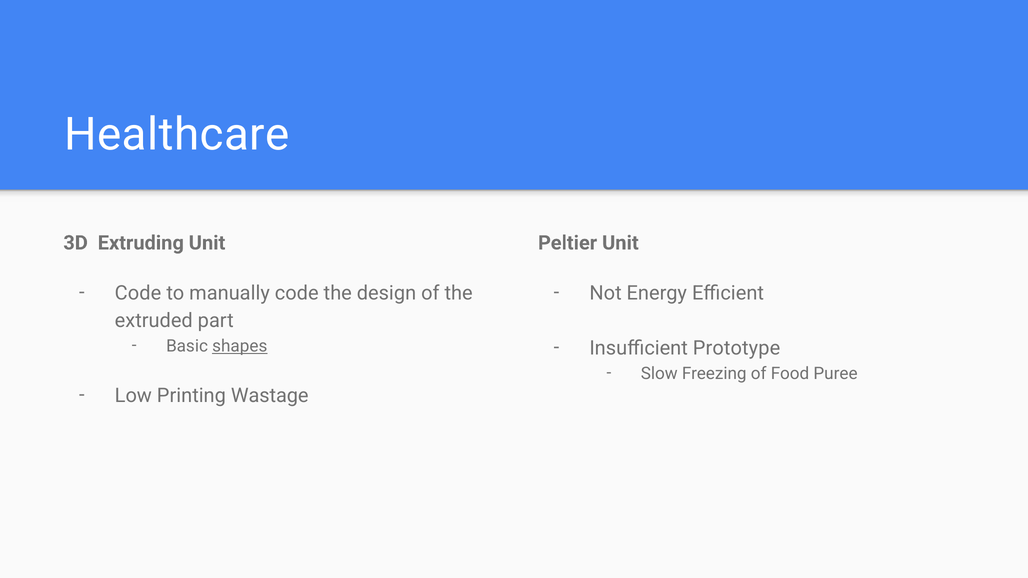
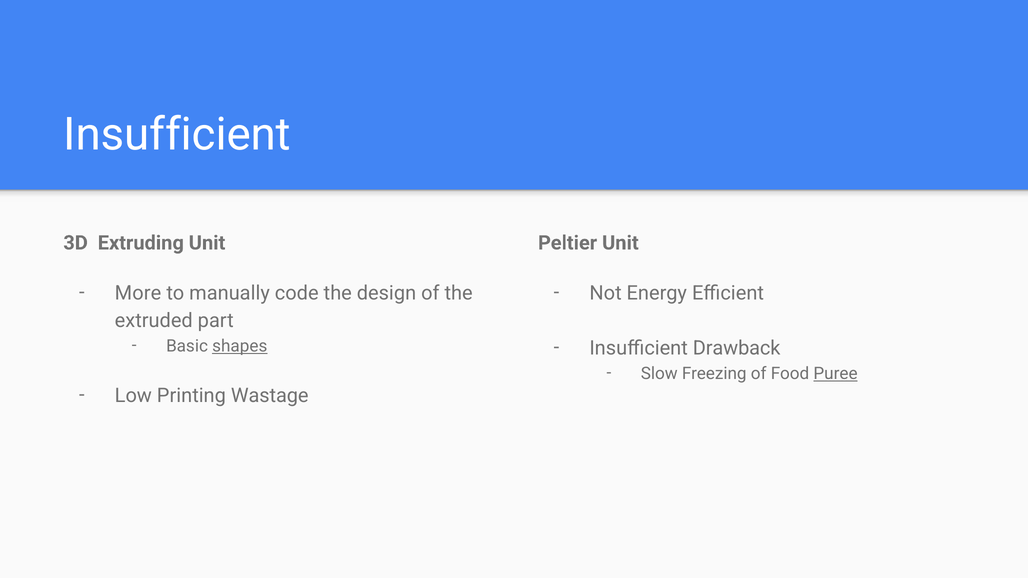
Healthcare: Healthcare -> Insufficient (177, 135)
Code: Code -> More (138, 293)
Prototype: Prototype -> Drawback (737, 349)
Puree underline: none -> present (836, 374)
